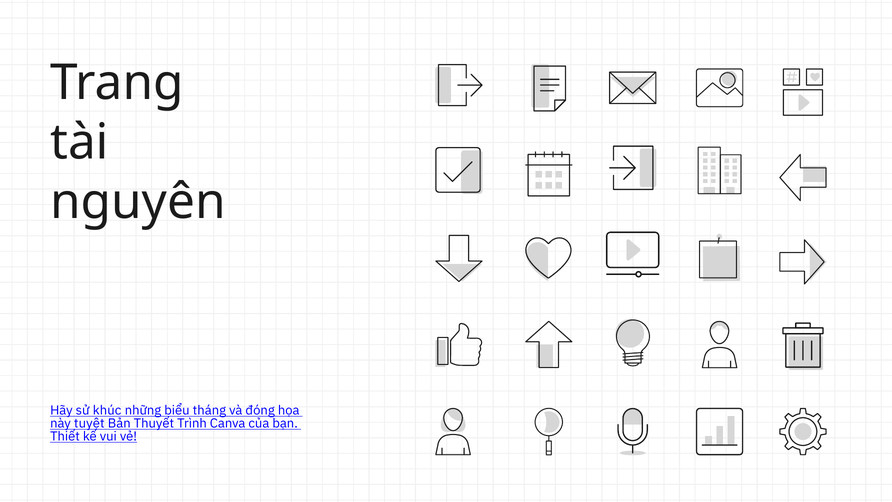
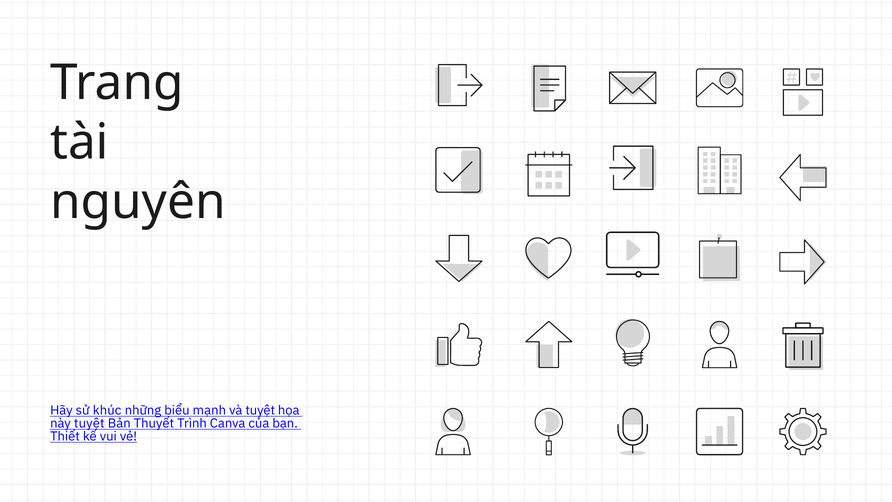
tháng: tháng -> mạnh (209, 410)
và đóng: đóng -> tuyệt (260, 410)
